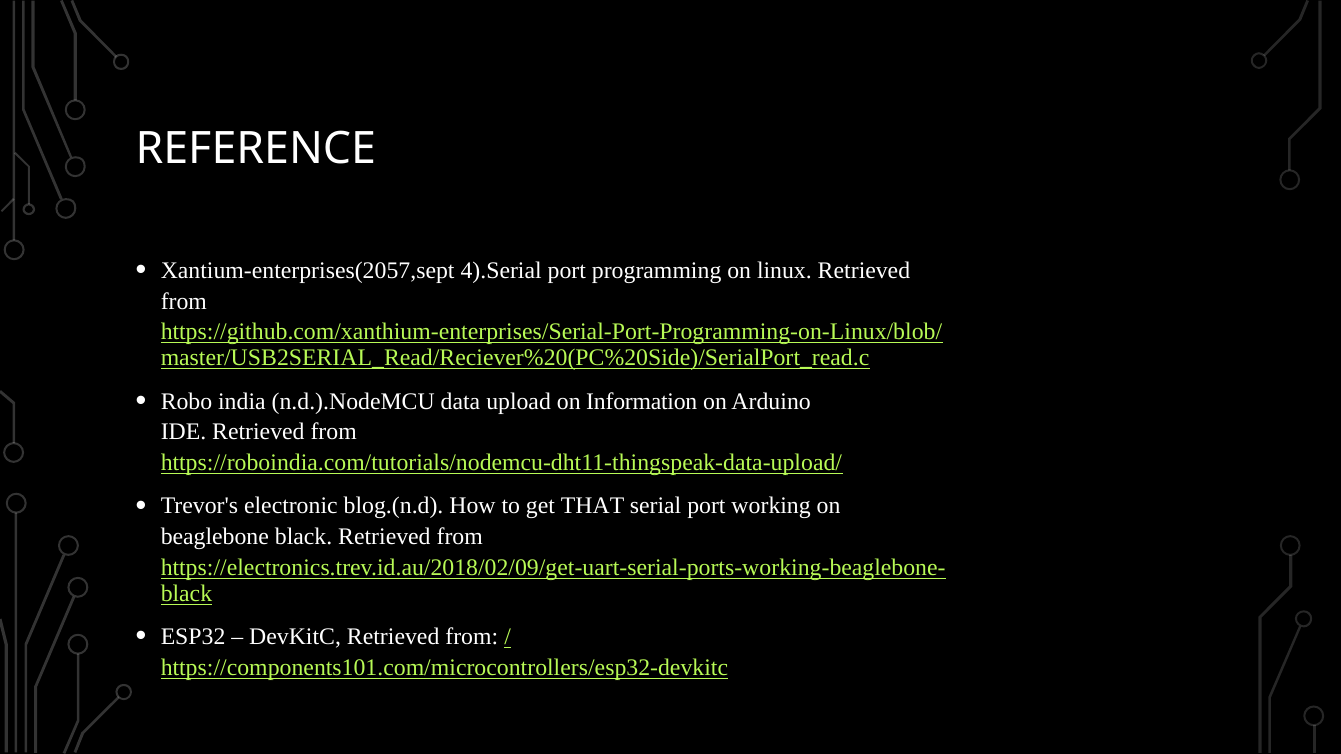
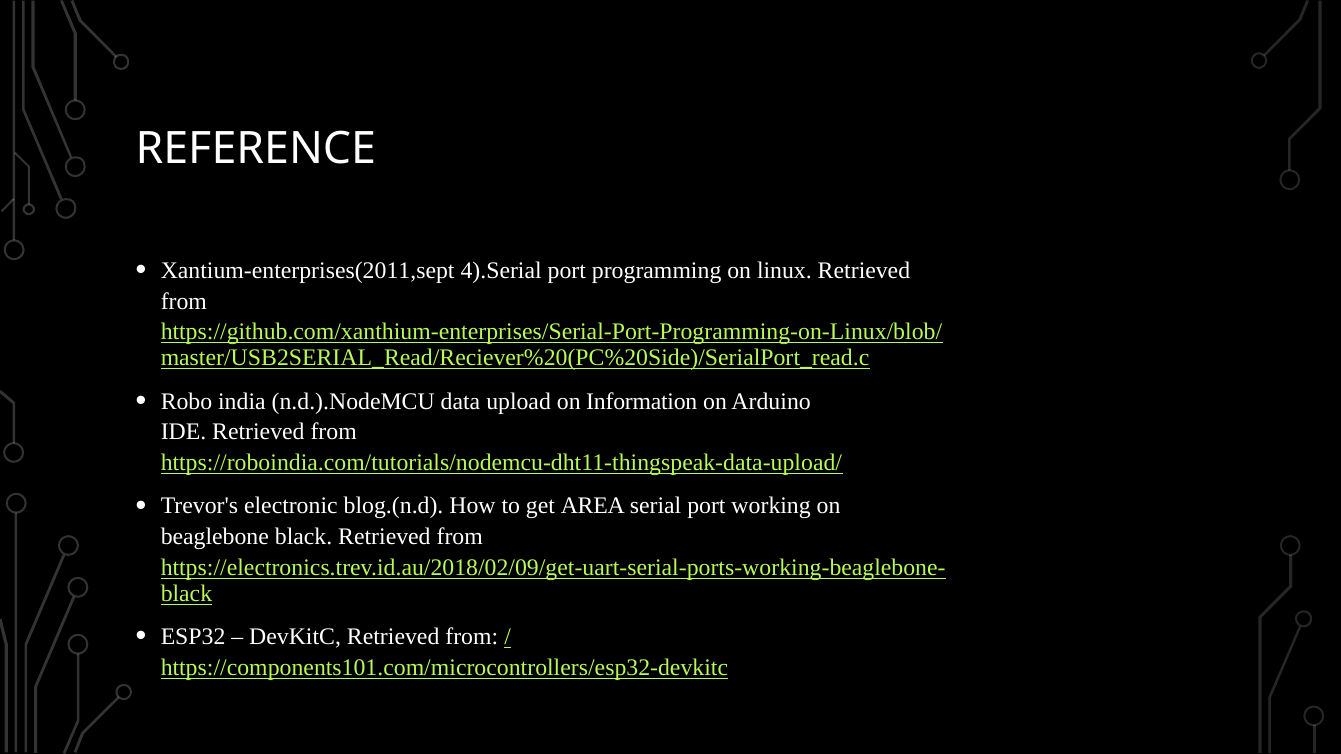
Xantium-enterprises(2057,sept: Xantium-enterprises(2057,sept -> Xantium-enterprises(2011,sept (308, 271)
THAT: THAT -> AREA (593, 506)
